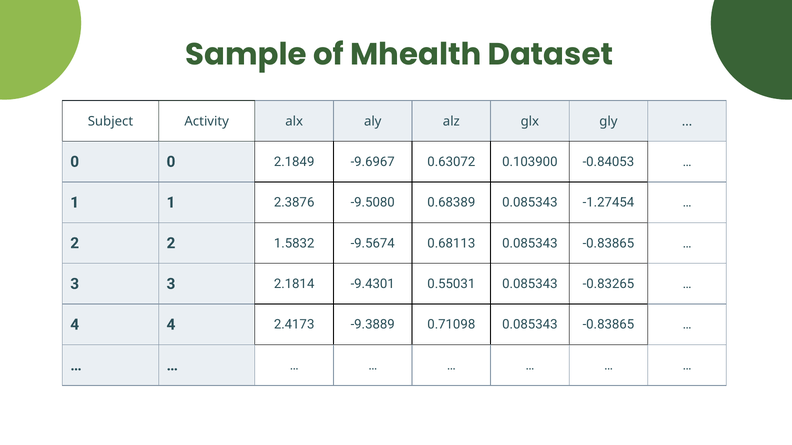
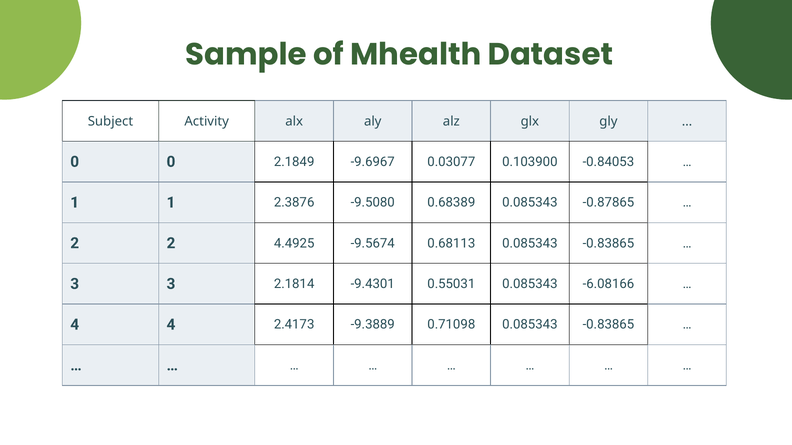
0.63072: 0.63072 -> 0.03077 (451, 162)
-1.27454: -1.27454 -> -0.87865 (608, 203)
1.5832: 1.5832 -> 4.4925 (294, 243)
-0.83265: -0.83265 -> -6.08166 (608, 284)
